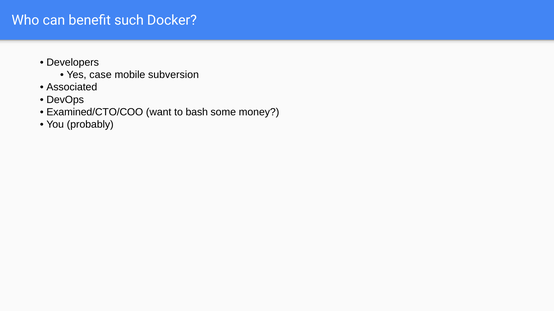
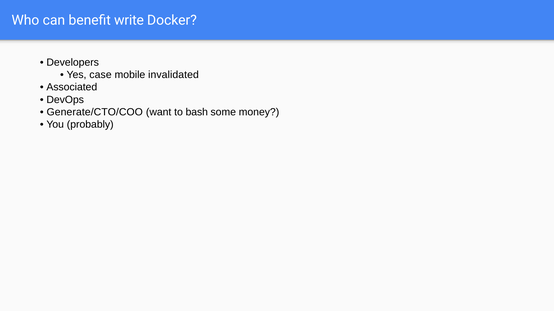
such: such -> write (129, 20)
subversion: subversion -> invalidated (173, 75)
Examined/CTO/COO: Examined/CTO/COO -> Generate/CTO/COO (95, 112)
